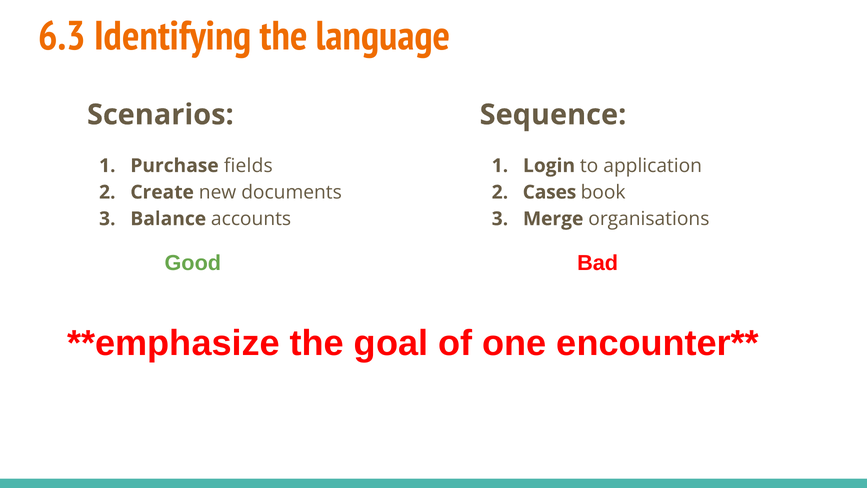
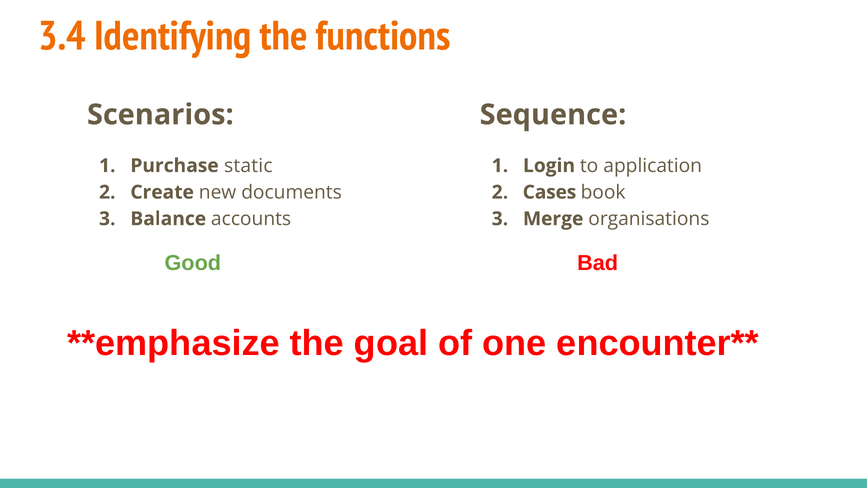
6.3: 6.3 -> 3.4 (62, 36)
language: language -> functions (383, 36)
fields: fields -> static (248, 166)
